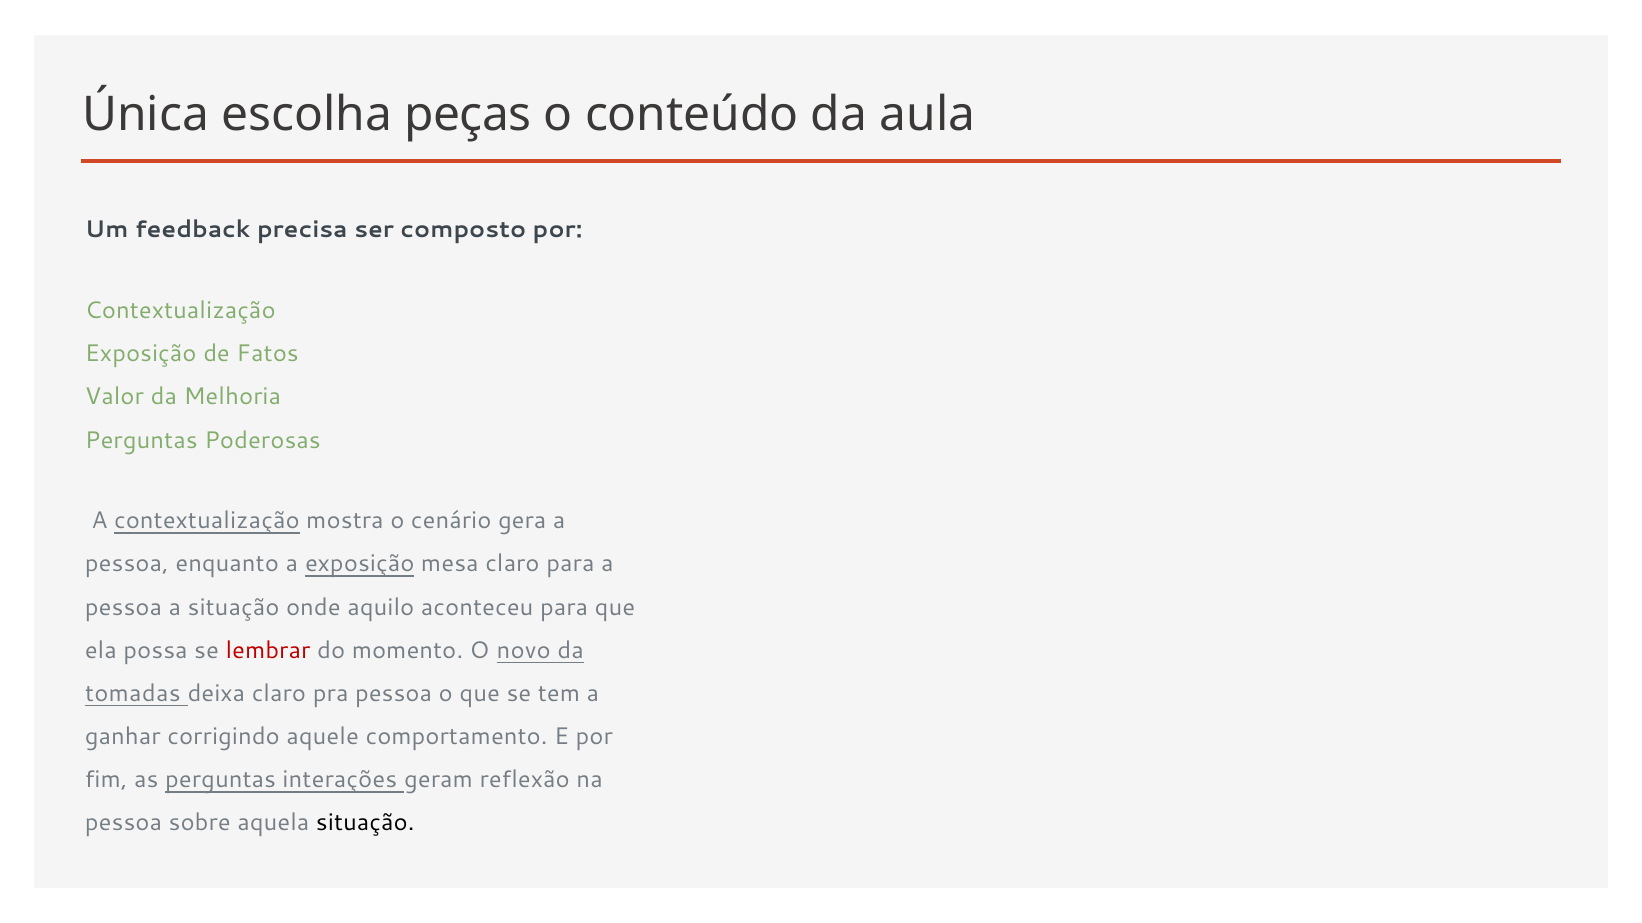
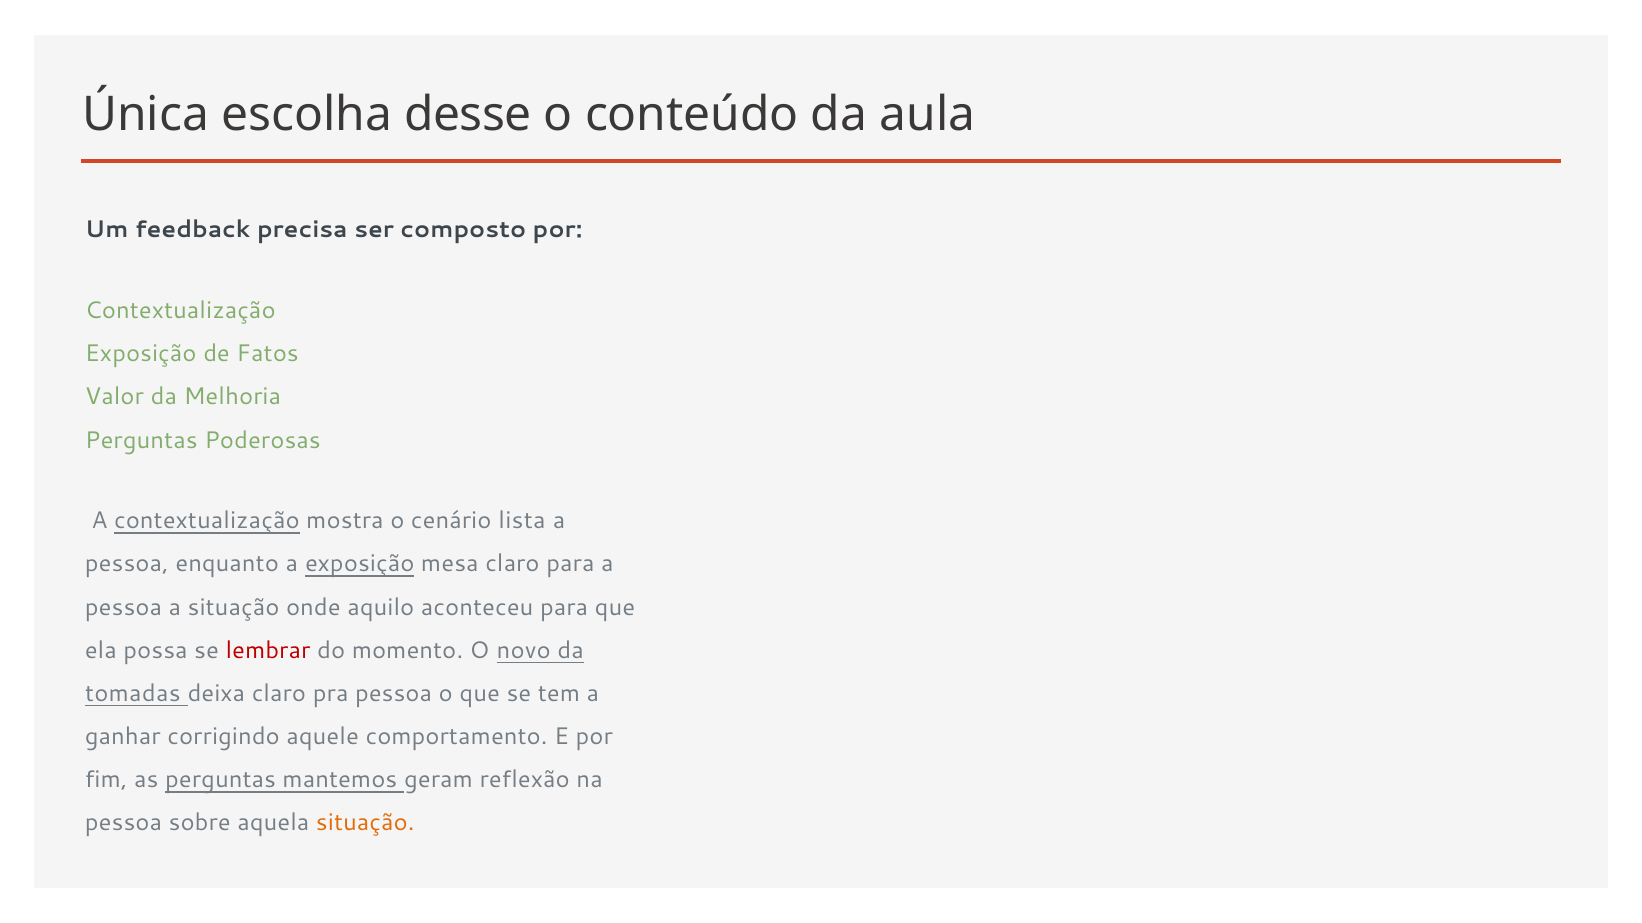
peças: peças -> desse (468, 115)
gera: gera -> lista (522, 521)
interações: interações -> mantemos (340, 780)
situação colour: black -> orange (365, 824)
